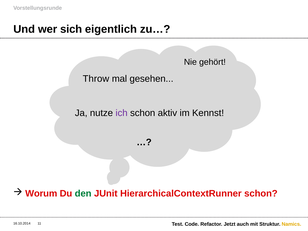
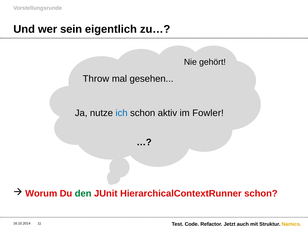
sich: sich -> sein (71, 29)
ich colour: purple -> blue (122, 113)
Kennst: Kennst -> Fowler (208, 113)
